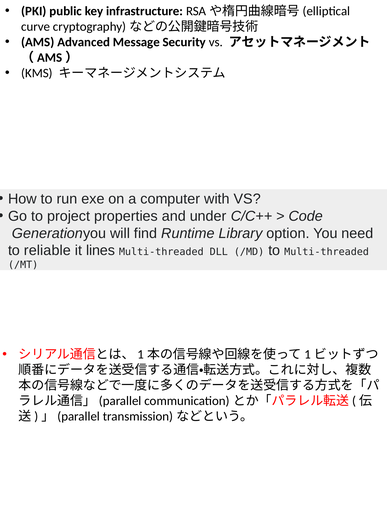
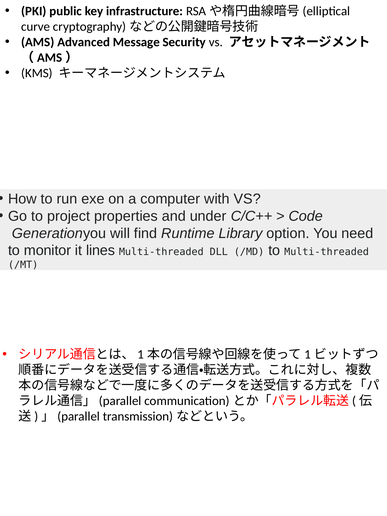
reliable: reliable -> monitor (48, 251)
